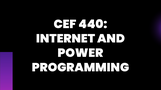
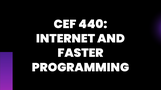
POWER: POWER -> FASTER (80, 53)
